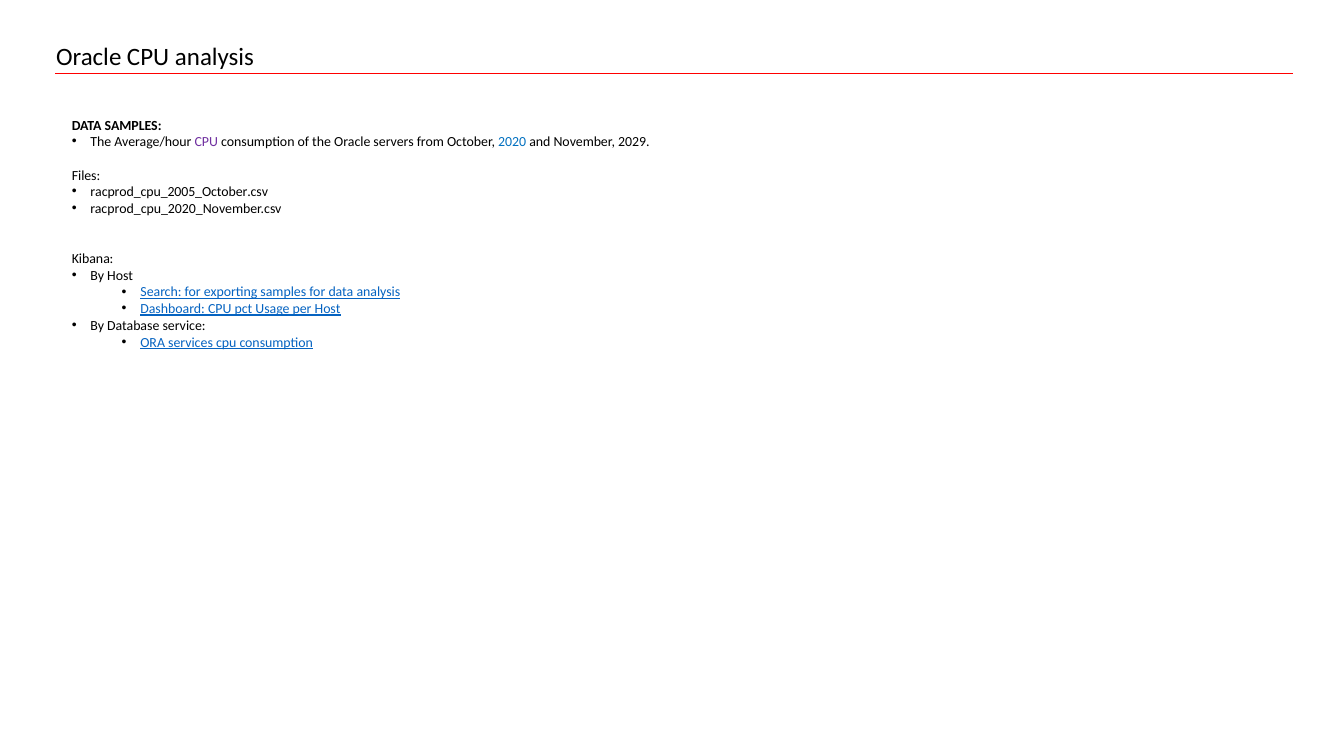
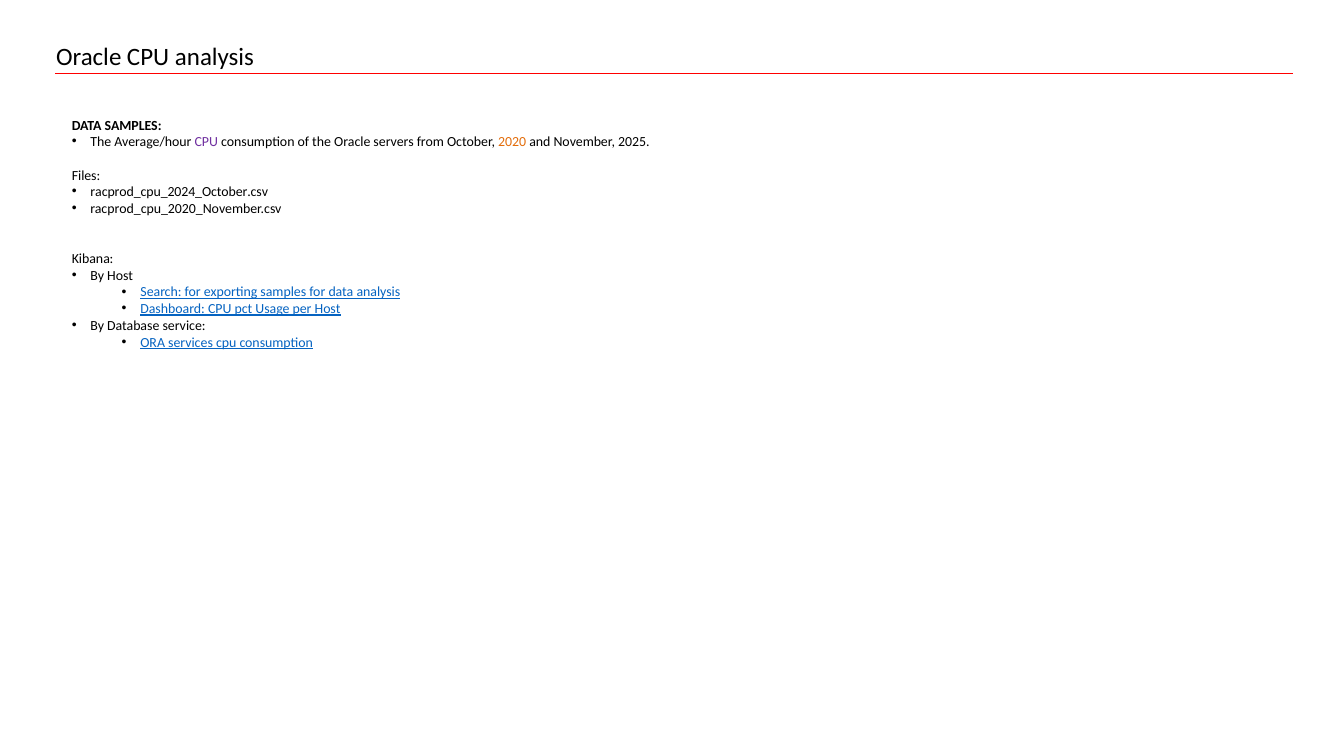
2020 colour: blue -> orange (512, 142)
2029: 2029 -> 2025 (634, 142)
racprod_cpu_2005_October.csv: racprod_cpu_2005_October.csv -> racprod_cpu_2024_October.csv (179, 192)
